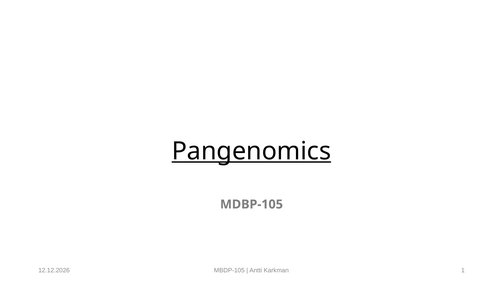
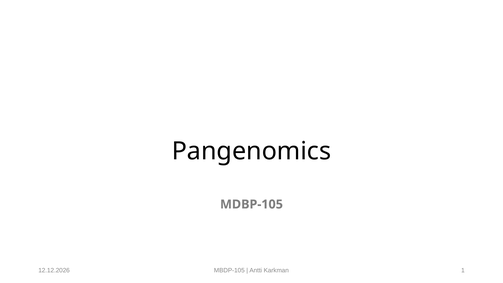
Pangenomics underline: present -> none (251, 151)
